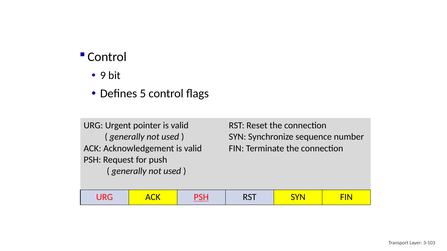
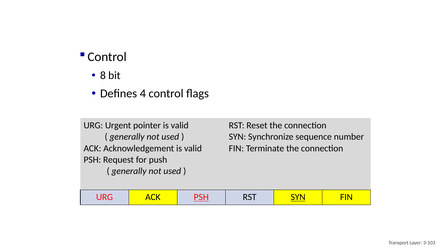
9: 9 -> 8 (103, 76)
5: 5 -> 4 (143, 94)
SYN underline: none -> present (298, 198)
